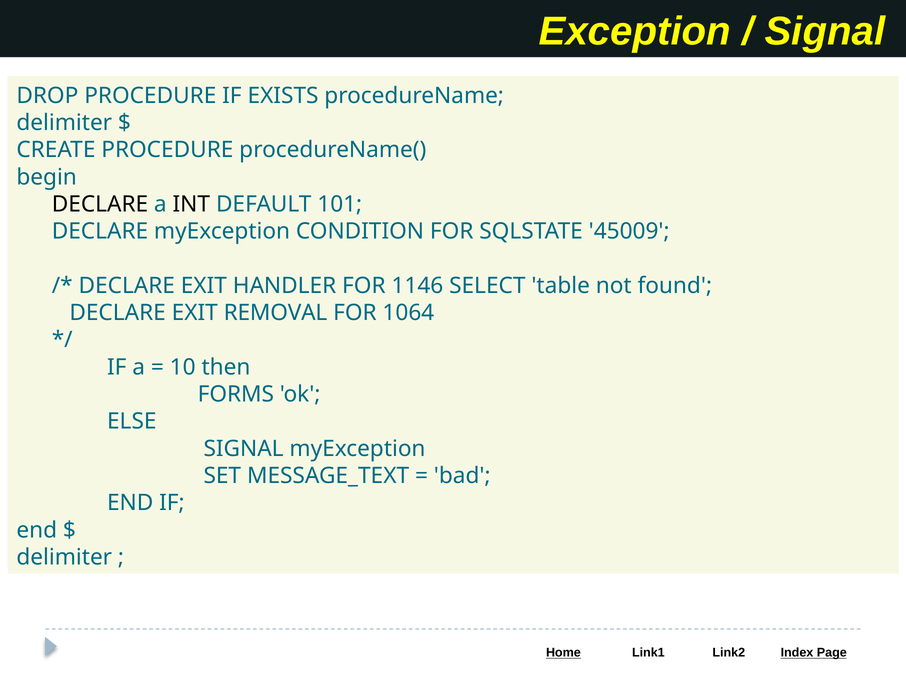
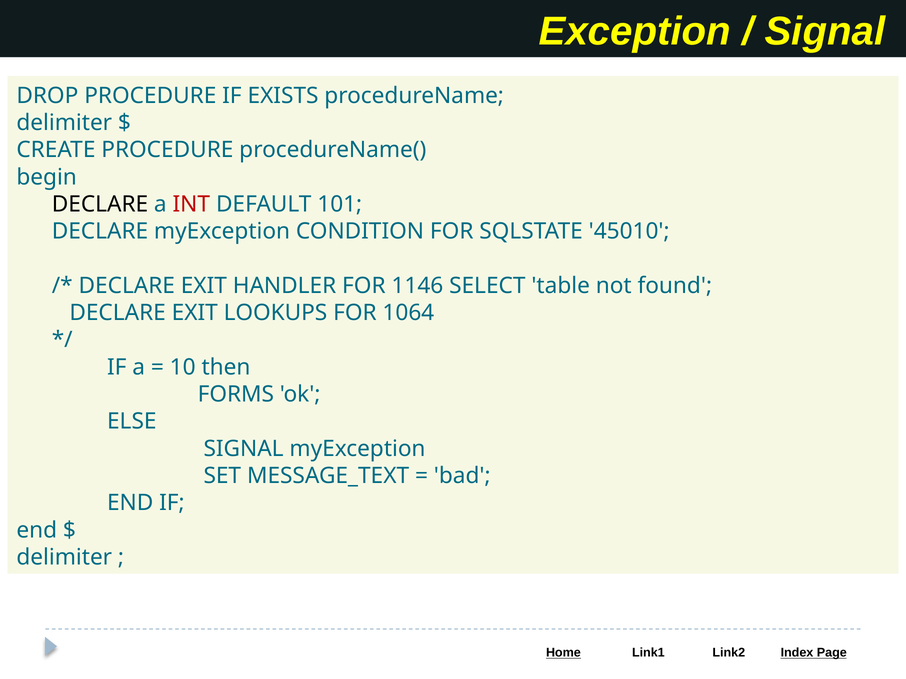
INT colour: black -> red (191, 204)
45009: 45009 -> 45010 (629, 232)
REMOVAL: REMOVAL -> LOOKUPS (275, 313)
